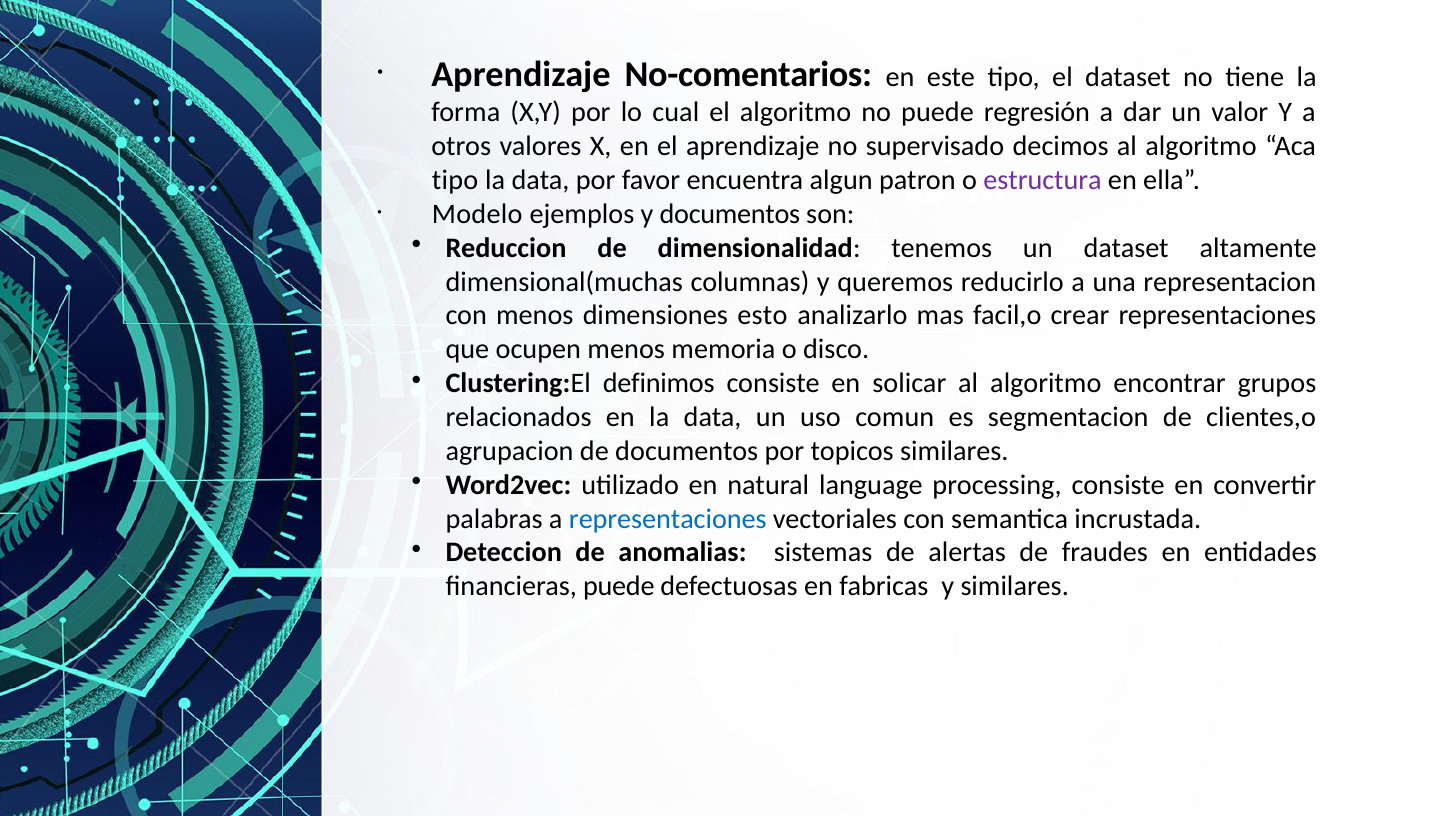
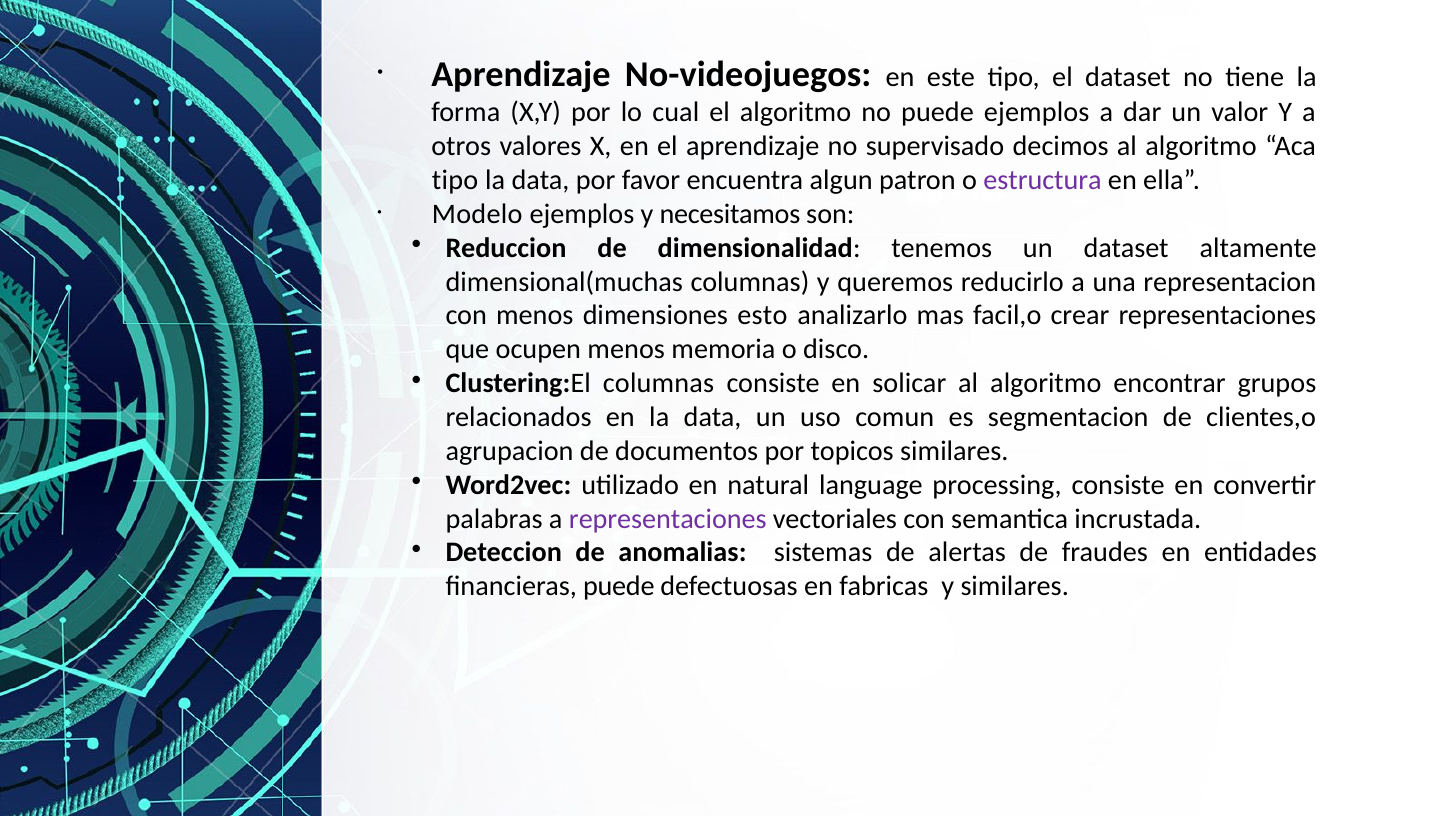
No-comentarios: No-comentarios -> No-videojuegos (748, 74)
puede regresión: regresión -> ejemplos (1037, 112)
y documentos: documentos -> necesitamos (730, 214)
Clustering:El definimos: definimos -> columnas (659, 383)
representaciones colour: blue -> purple (668, 519)
